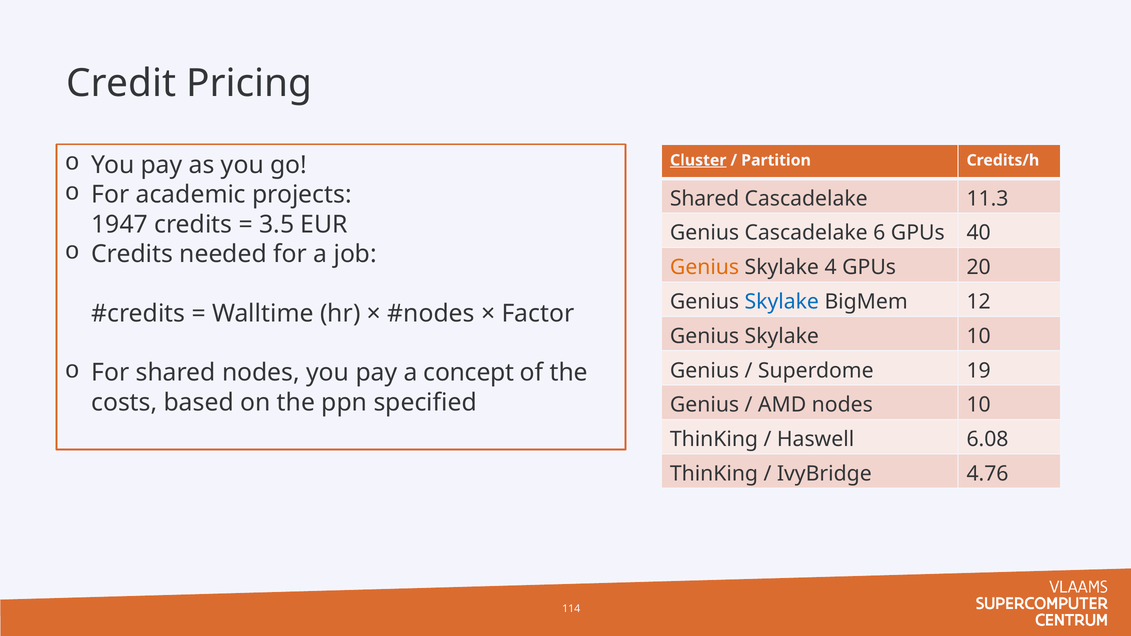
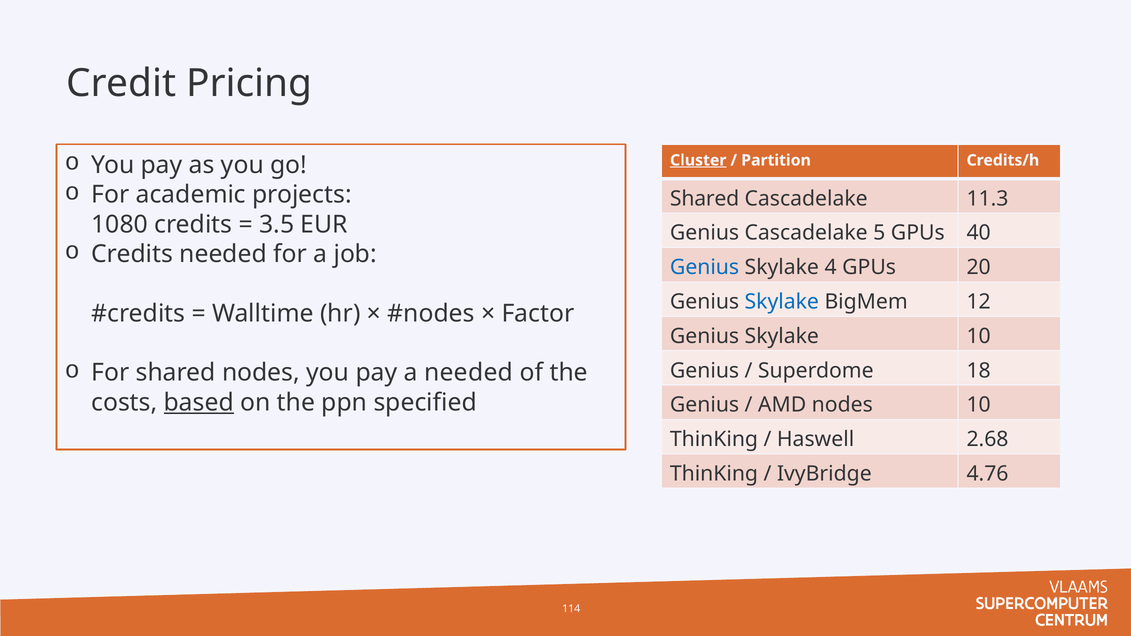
1947: 1947 -> 1080 (120, 224)
6: 6 -> 5 (879, 233)
Genius colour: orange -> blue (705, 267)
a concept: concept -> needed (469, 373)
19: 19 -> 18 (979, 371)
based underline: none -> present (199, 403)
6.08: 6.08 -> 2.68 (988, 439)
